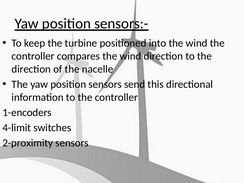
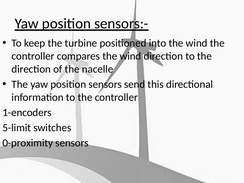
4-limit: 4-limit -> 5-limit (17, 128)
2-proximity: 2-proximity -> 0-proximity (28, 143)
